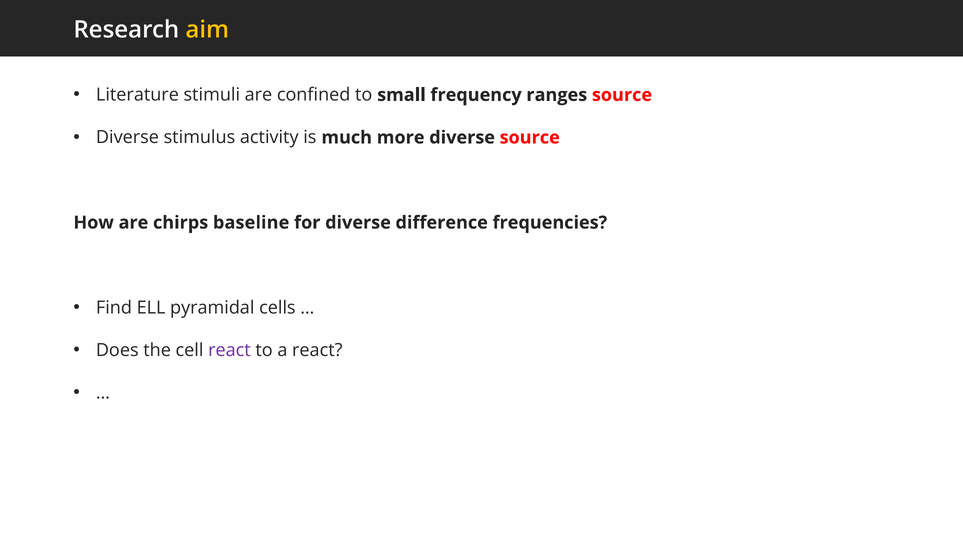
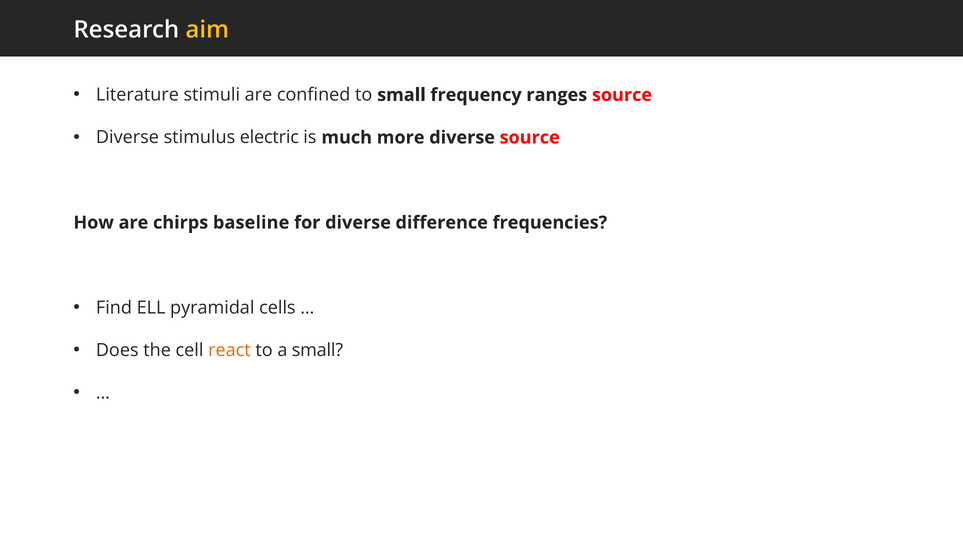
activity: activity -> electric (269, 137)
react colour: purple -> orange (229, 350)
a react: react -> small (317, 350)
